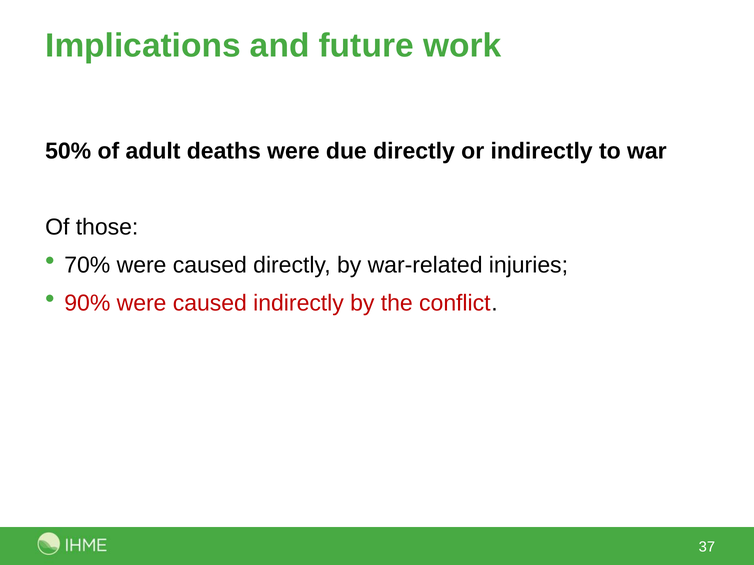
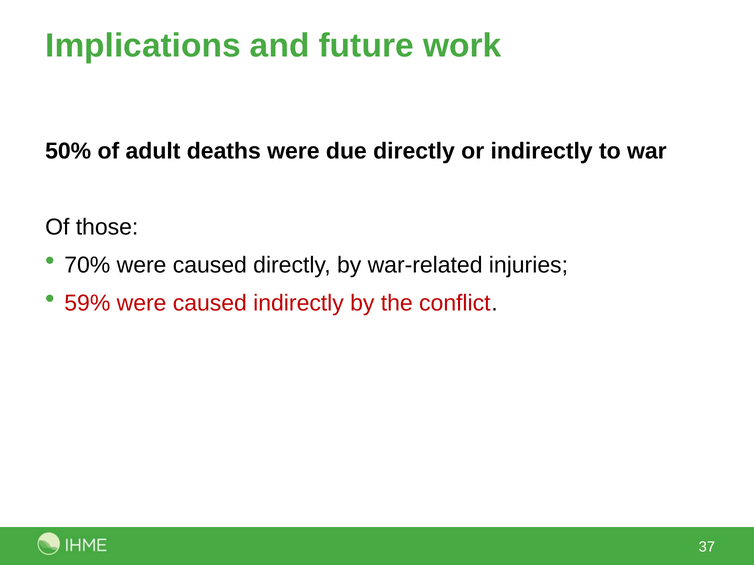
90%: 90% -> 59% (87, 303)
